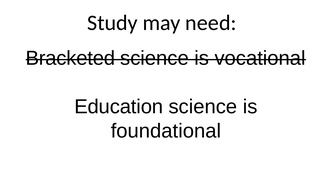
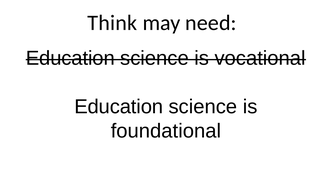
Study: Study -> Think (112, 23)
Bracketed: Bracketed -> Education (70, 58)
